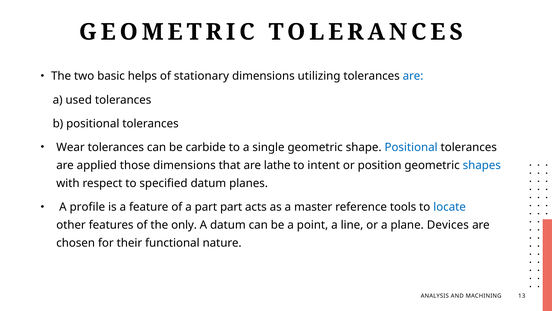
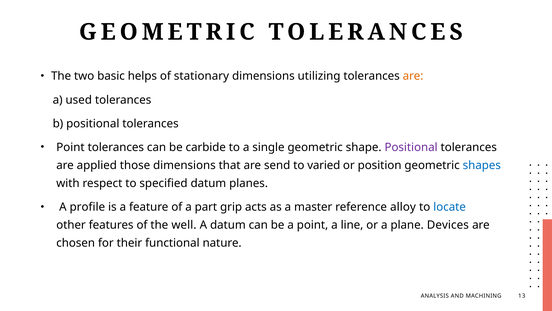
are colour: blue -> orange (413, 76)
Wear: Wear -> Point (70, 147)
Positional colour: blue -> purple (411, 147)
lathe: lathe -> send (277, 165)
intent: intent -> varied (324, 165)
part part: part -> grip (231, 207)
tools: tools -> alloy (403, 207)
only: only -> well (184, 225)
